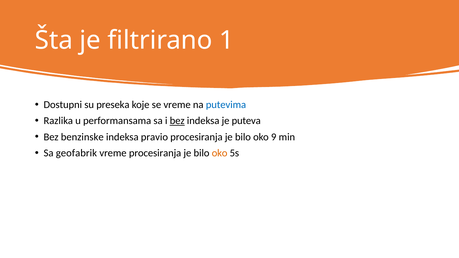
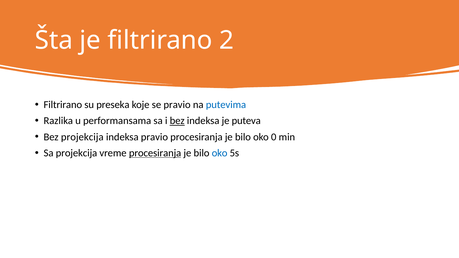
1: 1 -> 2 (227, 40)
Dostupni: Dostupni -> Filtrirano (63, 105)
se vreme: vreme -> pravio (177, 105)
Bez benzinske: benzinske -> projekcija (82, 137)
9: 9 -> 0 (274, 137)
Sa geofabrik: geofabrik -> projekcija (77, 153)
procesiranja underline: none -> present (155, 153)
oko colour: orange -> blue (220, 153)
